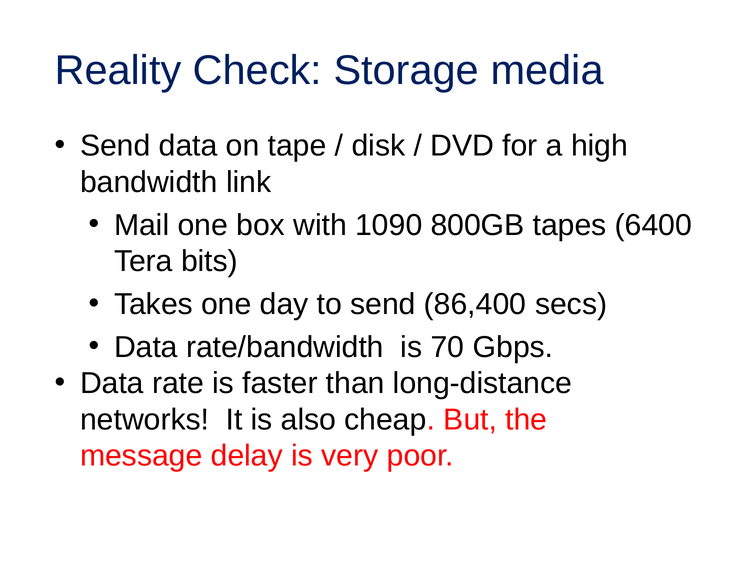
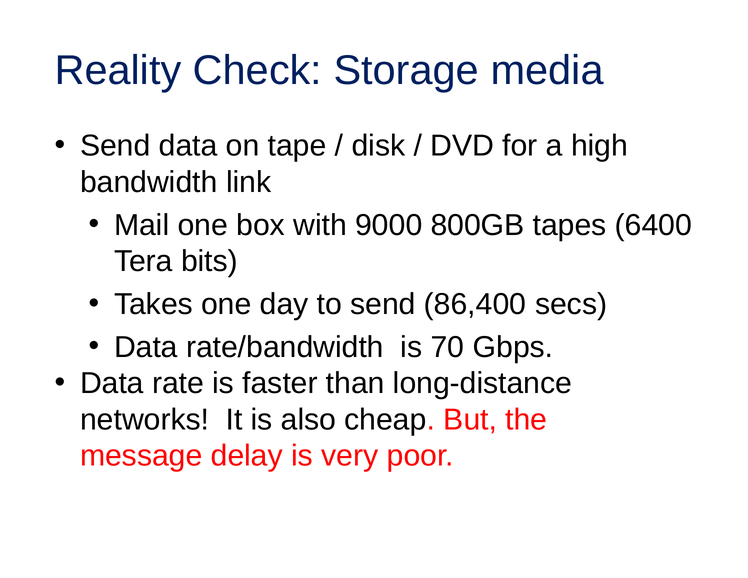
1090: 1090 -> 9000 (389, 225)
